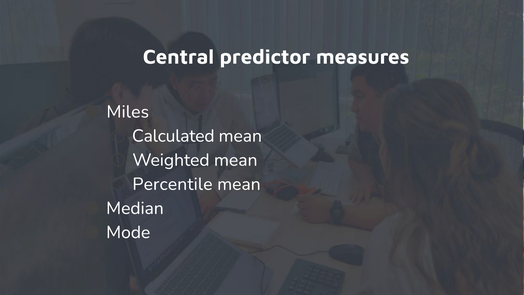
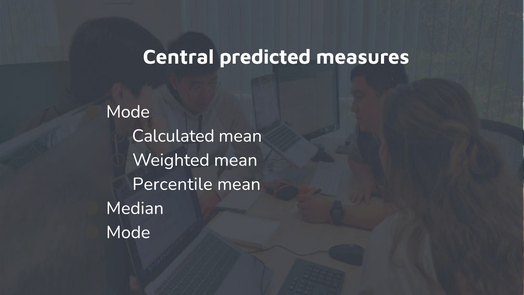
predictor: predictor -> predicted (265, 57)
Miles: Miles -> Mode (128, 112)
